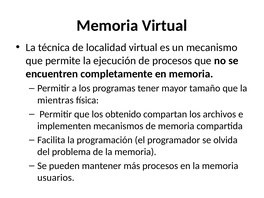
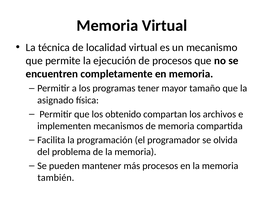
mientras: mientras -> asignado (55, 100)
usuarios: usuarios -> también (56, 178)
